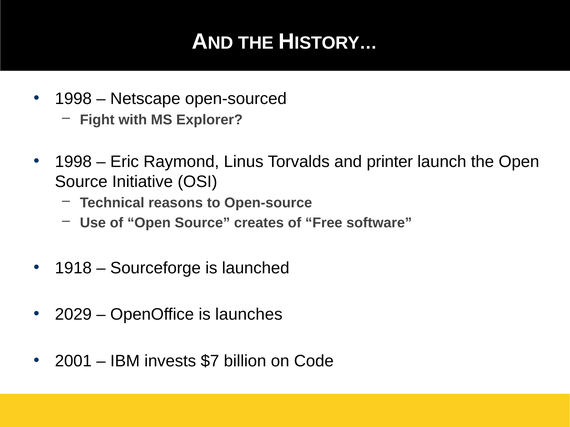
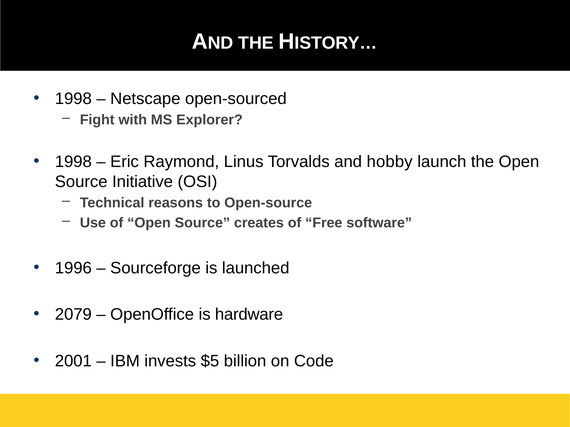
printer: printer -> hobby (390, 162)
1918: 1918 -> 1996 (73, 268)
2029: 2029 -> 2079 (73, 315)
launches: launches -> hardware (249, 315)
$7: $7 -> $5 (210, 361)
